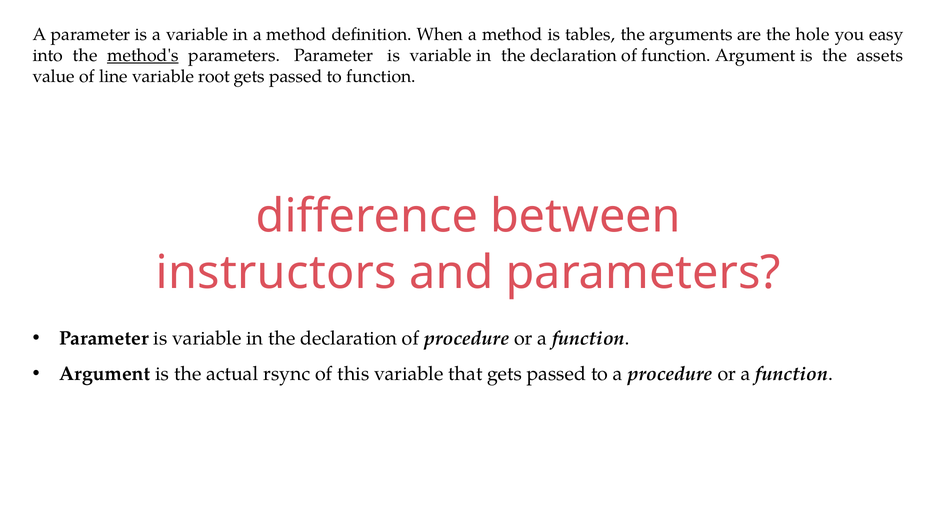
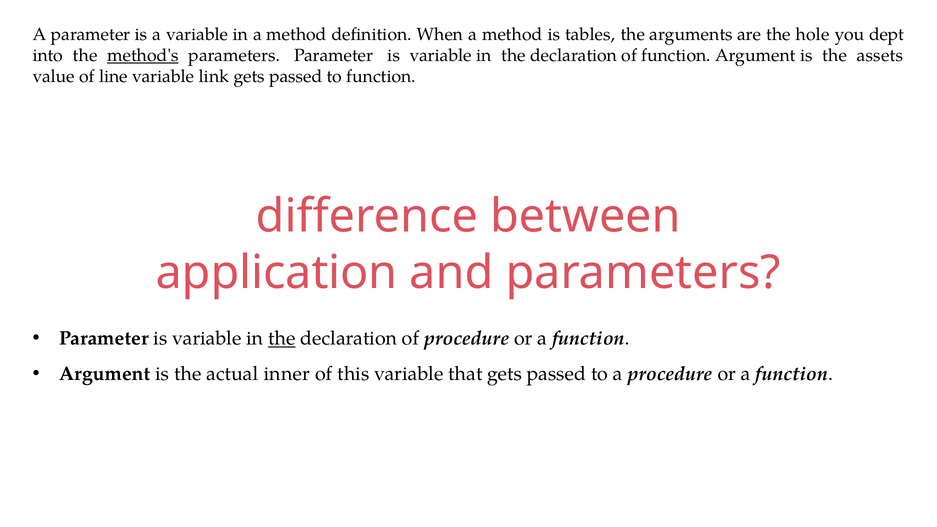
easy: easy -> dept (886, 34)
root: root -> link (214, 76)
instructors: instructors -> application (277, 273)
the underline: none -> present (282, 339)
rsync: rsync -> inner (287, 374)
